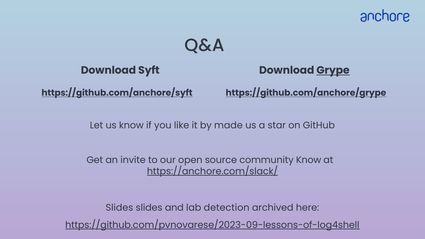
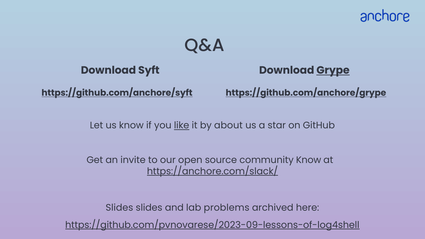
like underline: none -> present (182, 126)
made: made -> about (228, 126)
detection: detection -> problems (227, 208)
